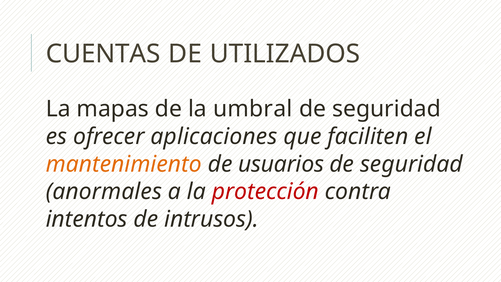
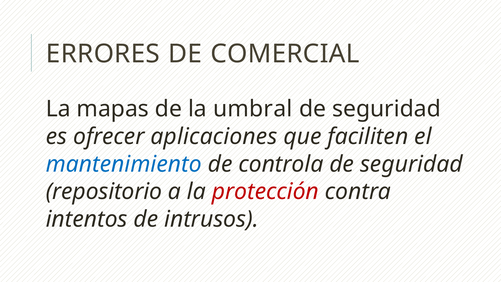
CUENTAS: CUENTAS -> ERRORES (103, 54)
UTILIZADOS: UTILIZADOS -> COMERCIAL (285, 54)
mantenimiento colour: orange -> blue (124, 164)
usuarios: usuarios -> controla (281, 164)
anormales: anormales -> repositorio (104, 192)
